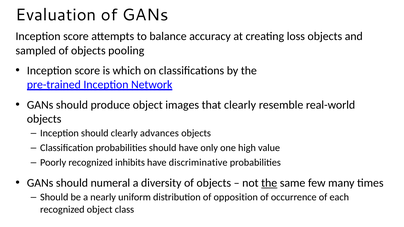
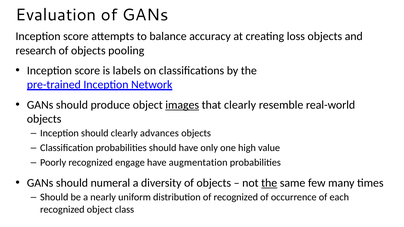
sampled: sampled -> research (36, 51)
which: which -> labels (127, 71)
images underline: none -> present (182, 105)
inhibits: inhibits -> engage (130, 163)
discriminative: discriminative -> augmentation (198, 163)
of opposition: opposition -> recognized (236, 197)
